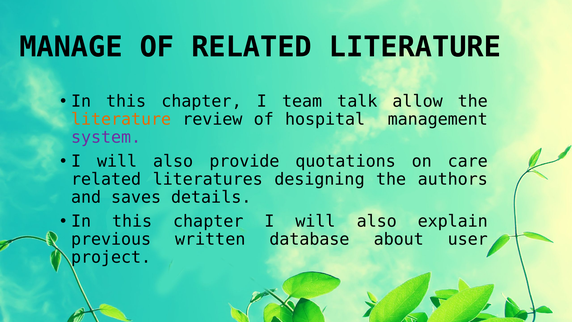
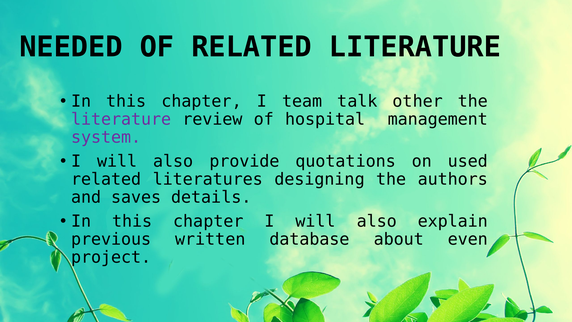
MANAGE: MANAGE -> NEEDED (71, 47)
allow: allow -> other (418, 101)
literature colour: orange -> purple (121, 119)
care: care -> used (468, 161)
user: user -> even (468, 239)
